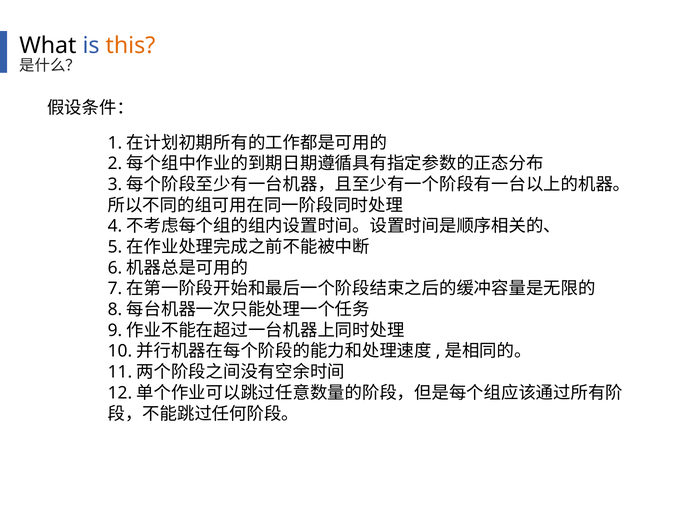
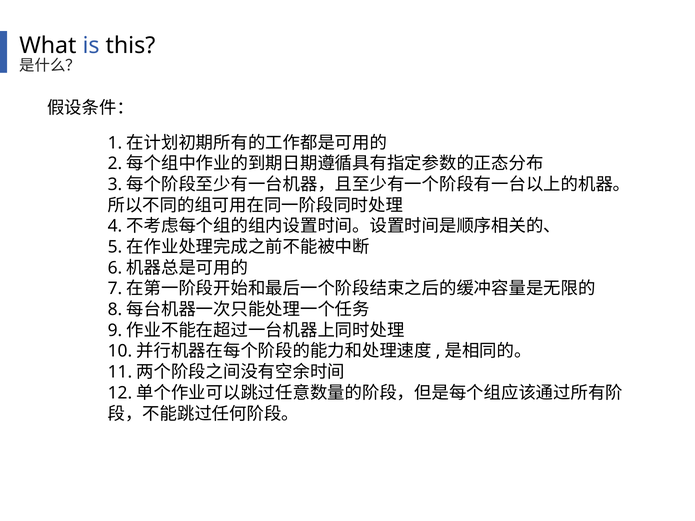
this colour: orange -> black (130, 46)
